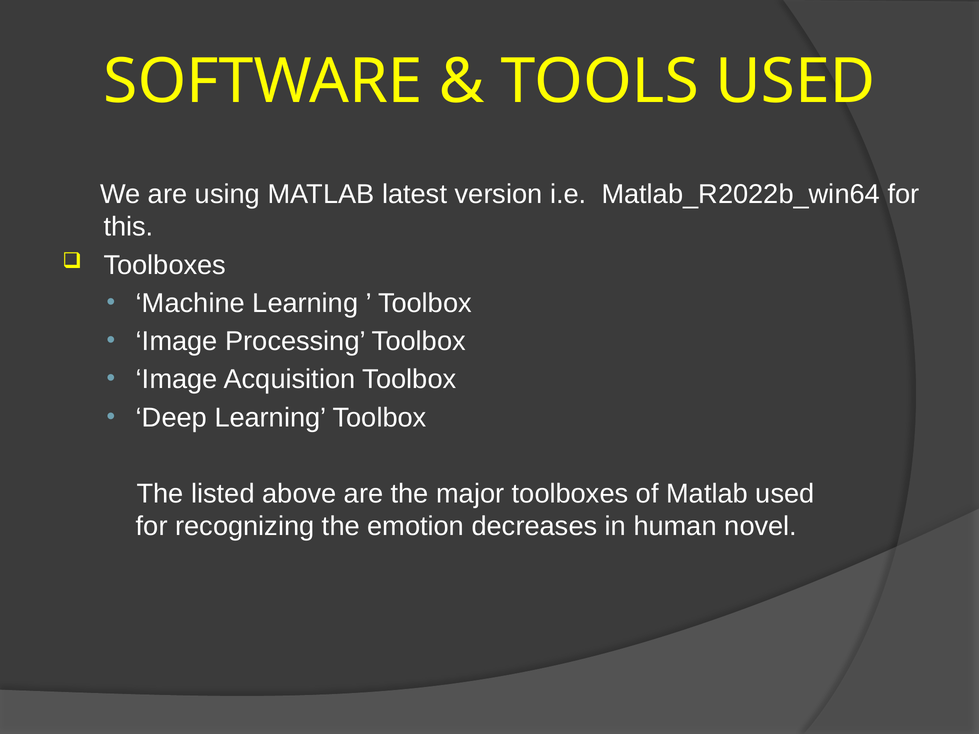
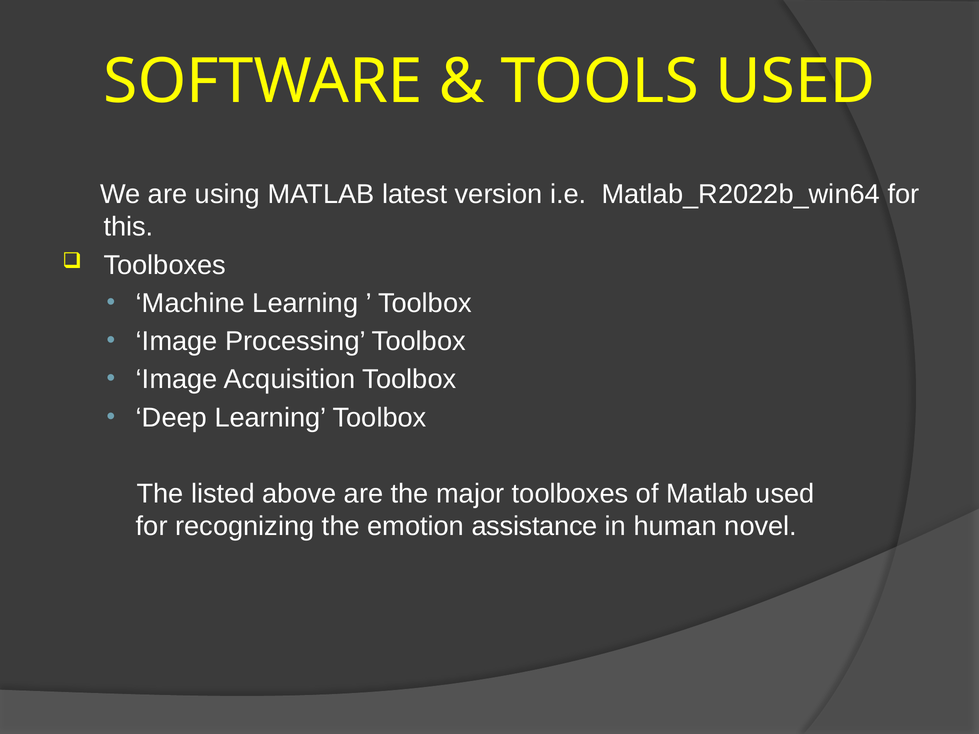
decreases: decreases -> assistance (535, 527)
